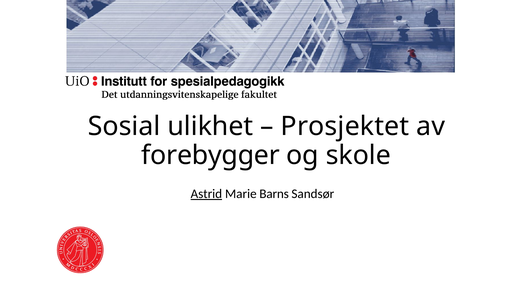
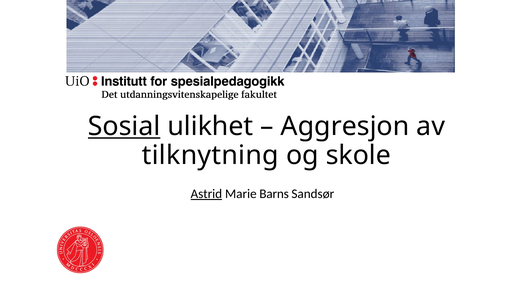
Sosial underline: none -> present (124, 127)
Prosjektet: Prosjektet -> Aggresjon (345, 127)
forebygger: forebygger -> tilknytning (210, 156)
